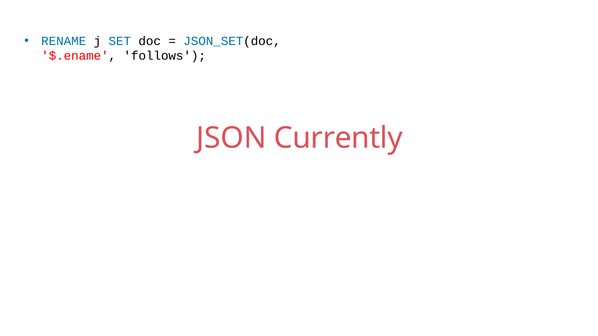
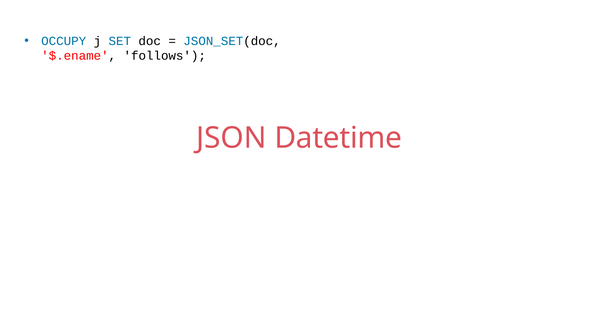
RENAME: RENAME -> OCCUPY (64, 41)
Currently: Currently -> Datetime (338, 138)
